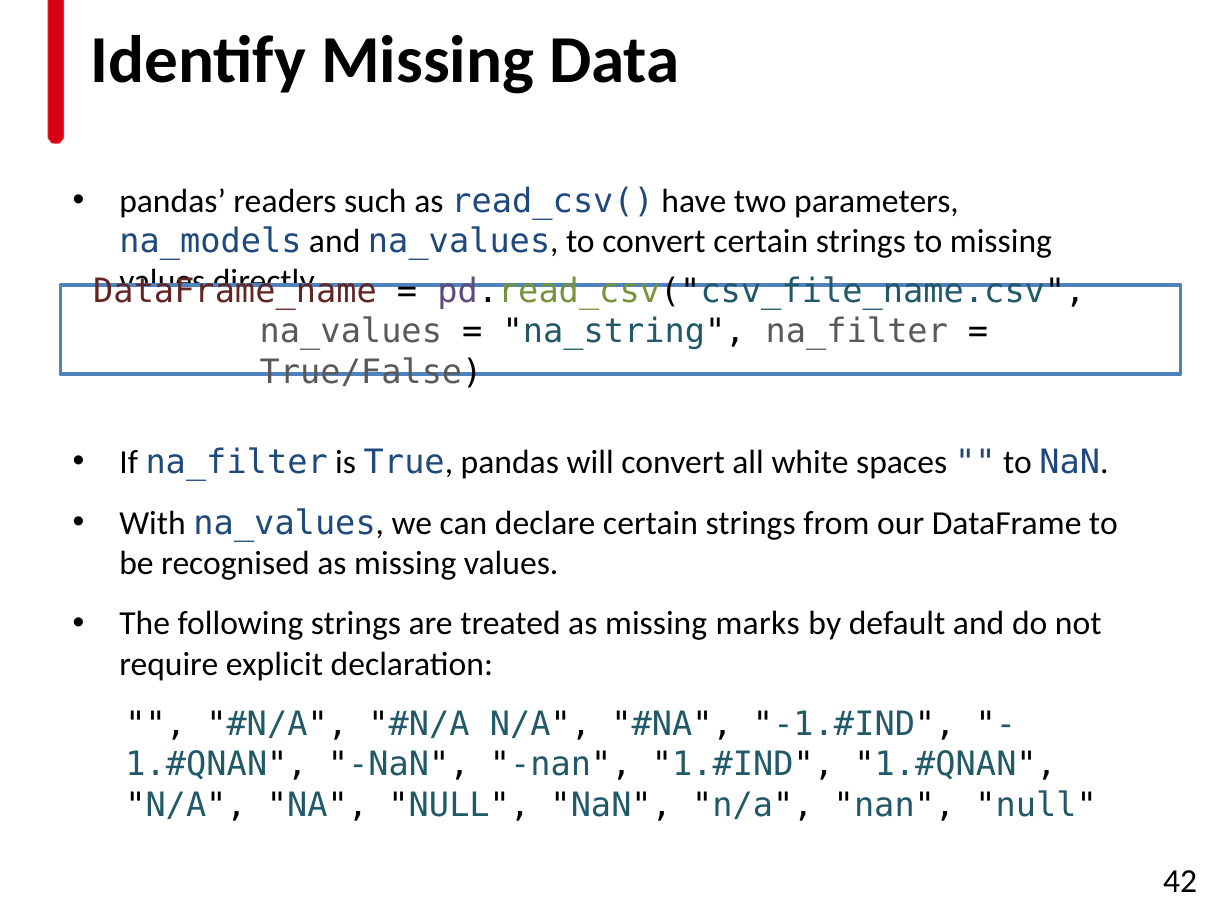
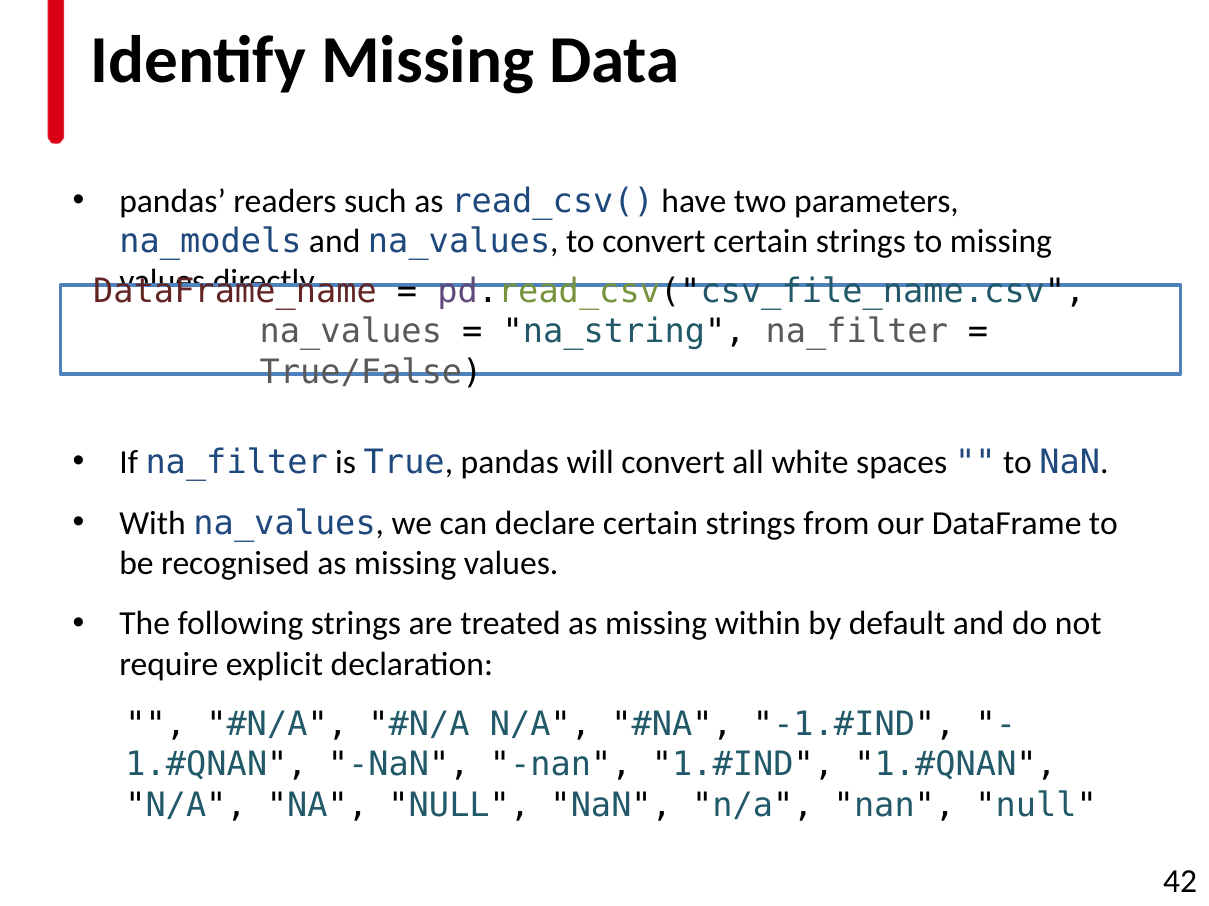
marks: marks -> within (758, 624)
